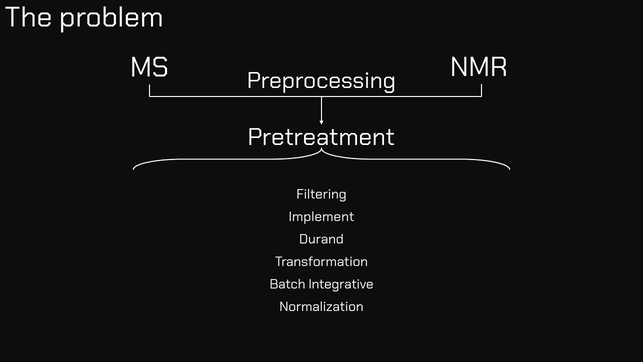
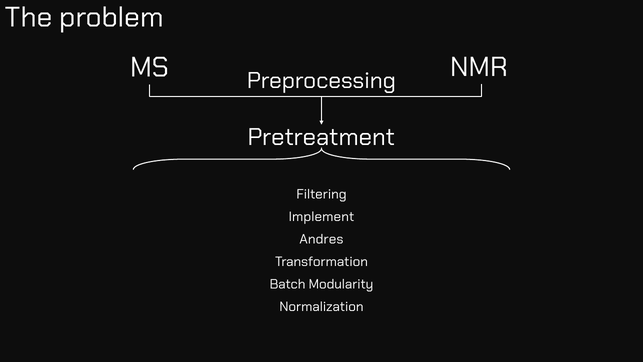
Durand: Durand -> Andres (321, 239)
Integrative: Integrative -> Modularity (341, 284)
